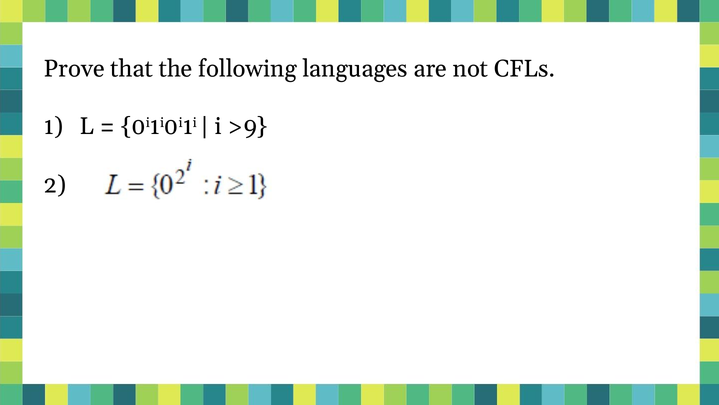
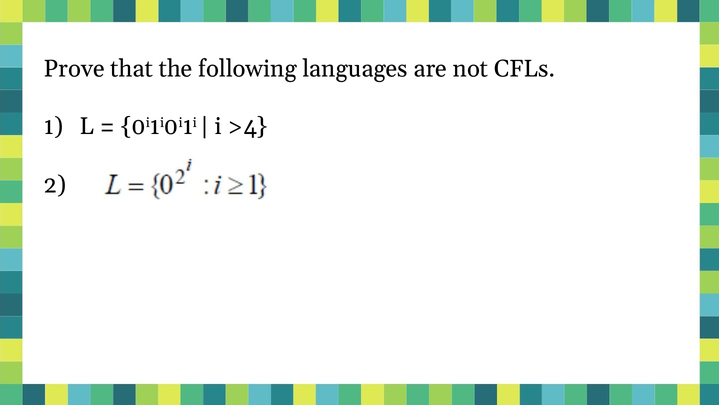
>9: >9 -> >4 (248, 126)
